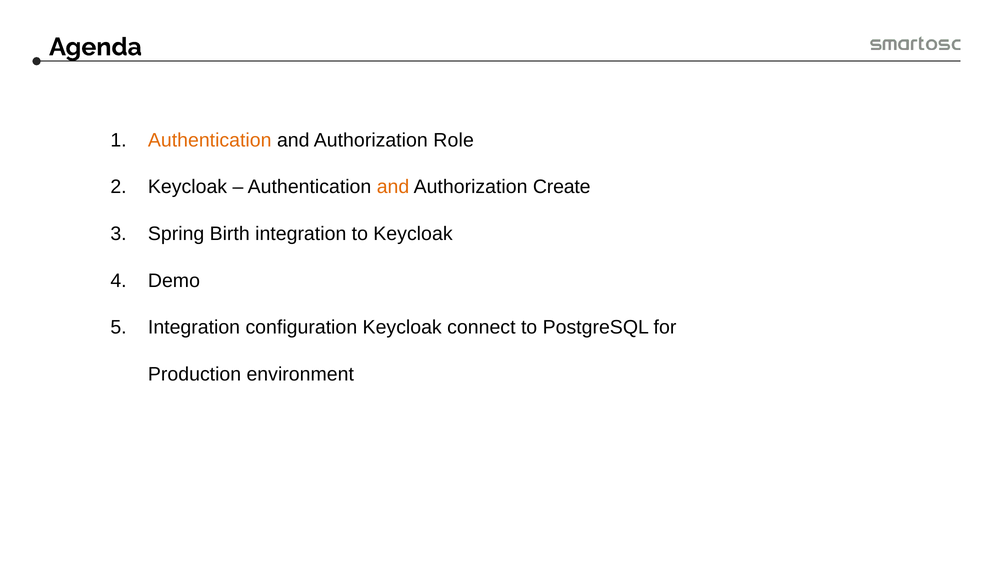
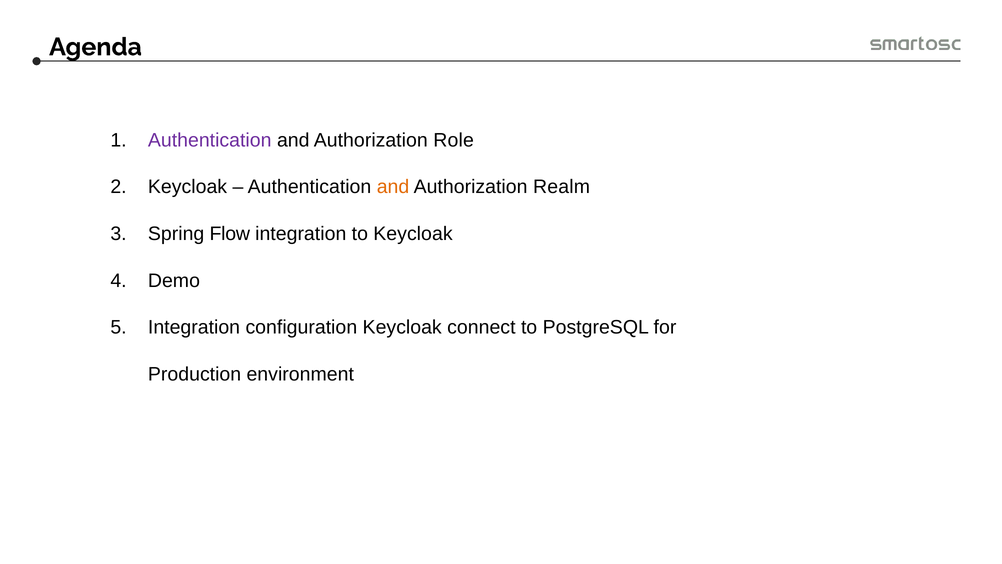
Authentication colour: orange -> purple (210, 140)
Create: Create -> Realm (562, 187)
Birth: Birth -> Flow (230, 234)
